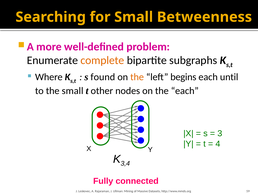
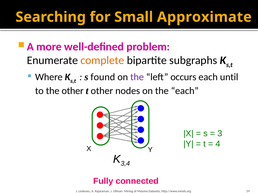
Betweenness: Betweenness -> Approximate (204, 17)
the colour: orange -> purple (137, 77)
begins: begins -> occurs (183, 77)
the small: small -> other (73, 91)
